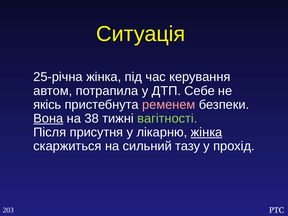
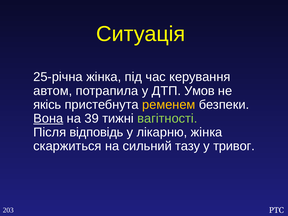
Себе: Себе -> Умов (200, 91)
ременем colour: pink -> yellow (169, 105)
38: 38 -> 39 (92, 118)
присутня: присутня -> відповідь (96, 132)
жінка underline: present -> none (206, 132)
прохід: прохід -> тривог (234, 146)
